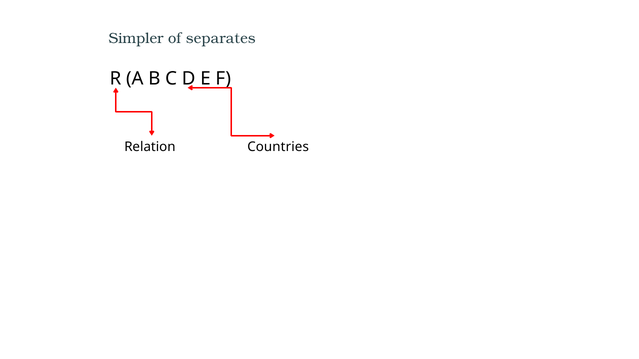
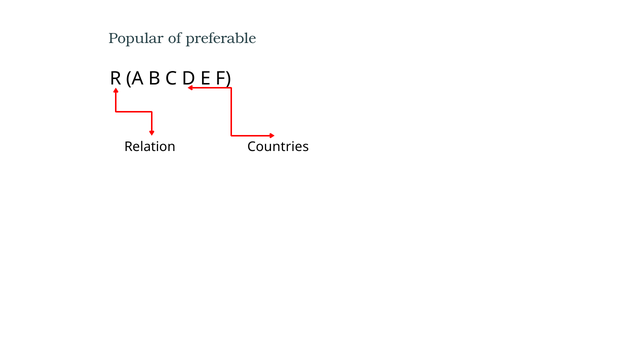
Simpler: Simpler -> Popular (136, 38)
separates: separates -> preferable (221, 38)
